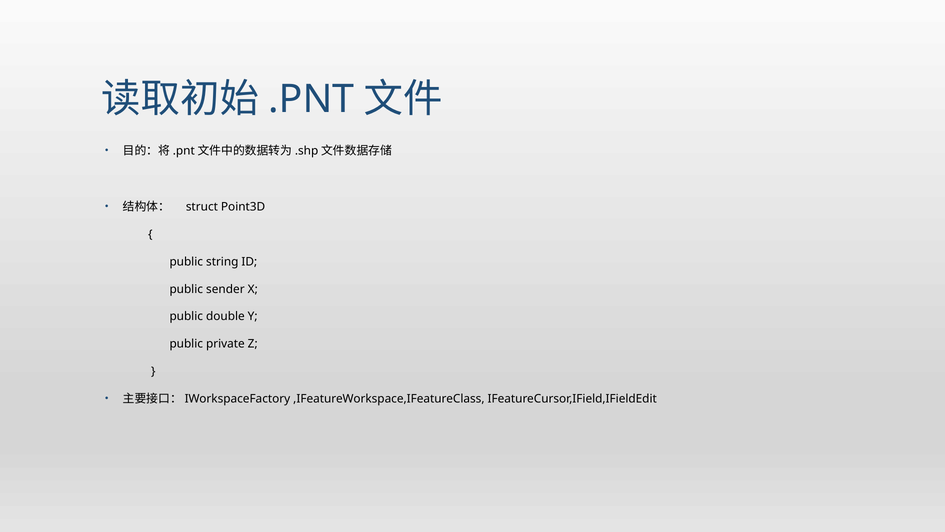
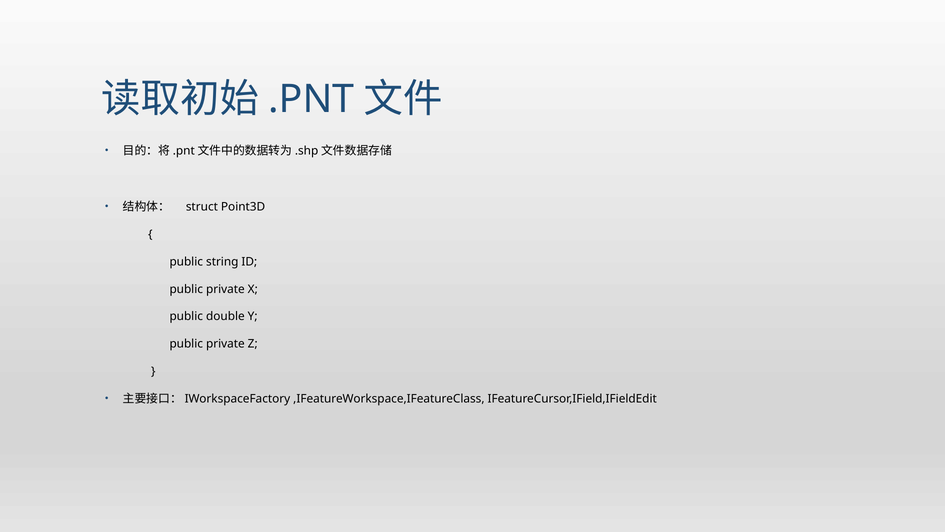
sender: sender -> private (225, 289)
